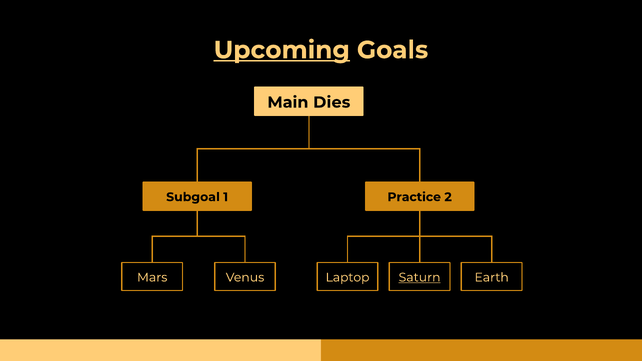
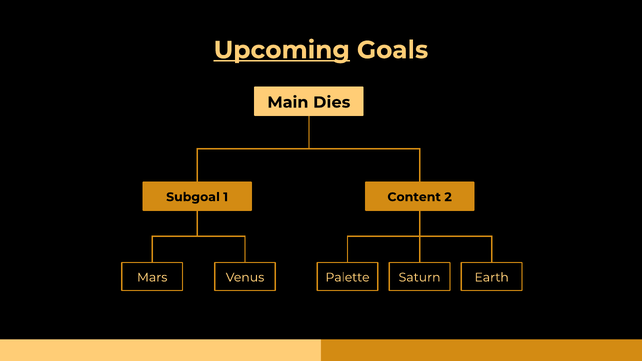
Practice: Practice -> Content (414, 197)
Laptop: Laptop -> Palette (348, 277)
Saturn underline: present -> none (420, 277)
